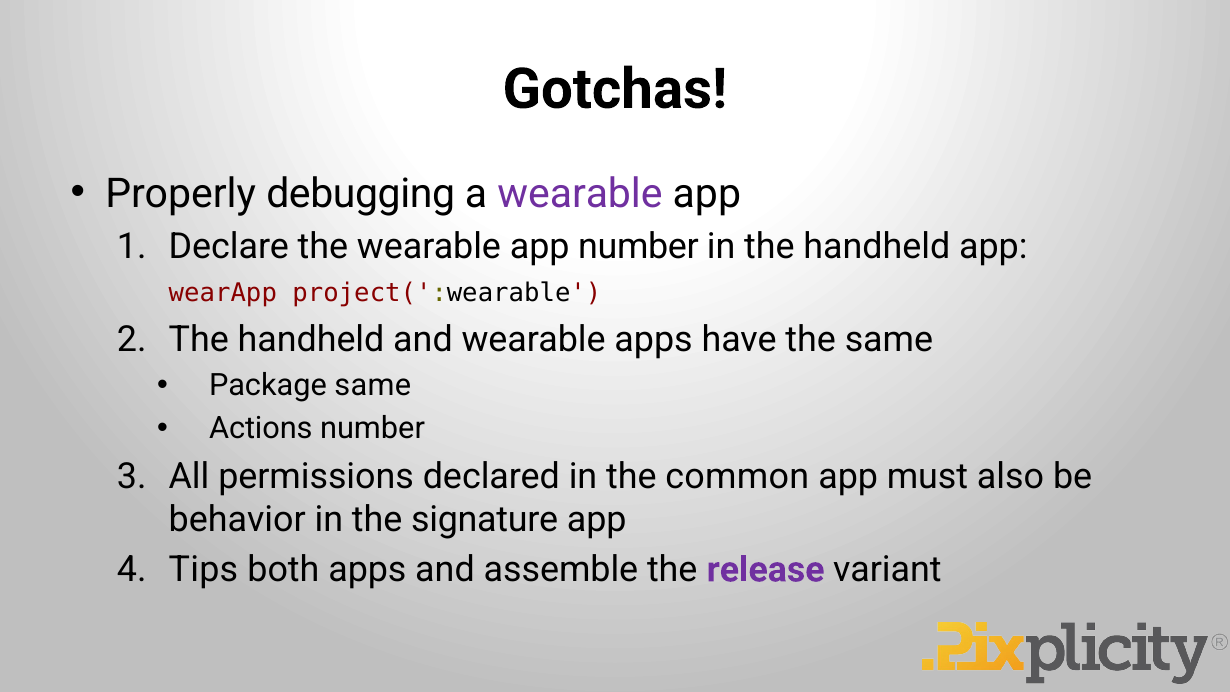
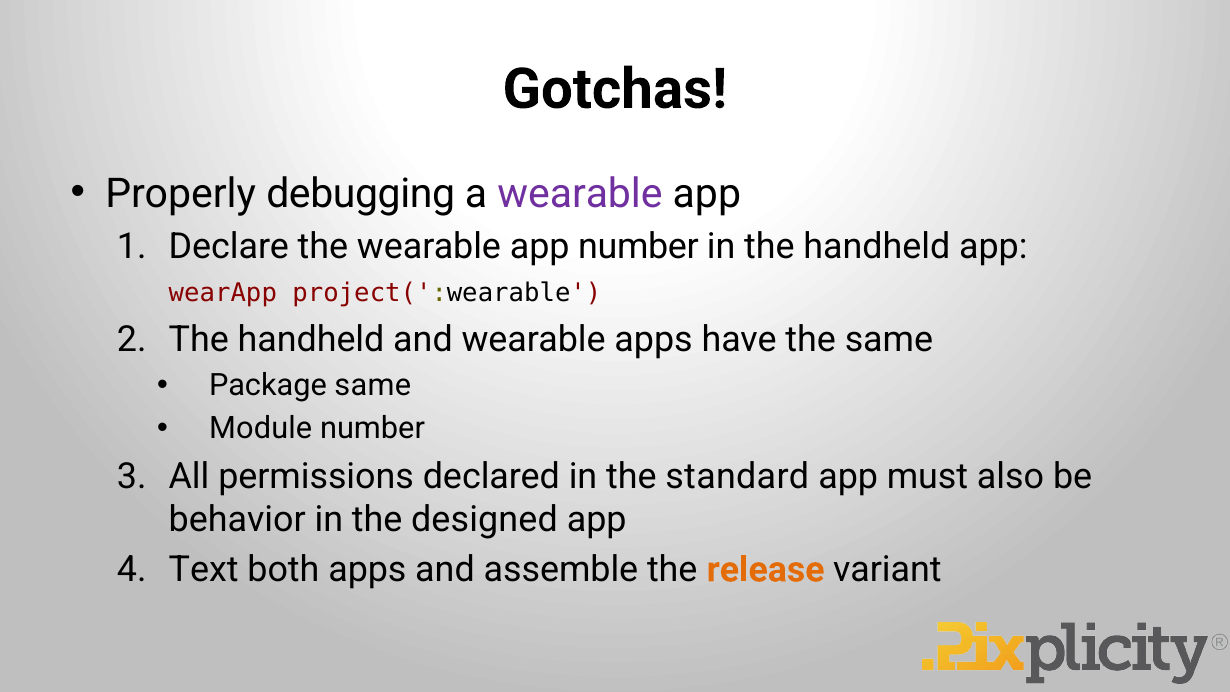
Actions: Actions -> Module (261, 429)
common: common -> standard (737, 476)
signature: signature -> designed (484, 519)
Tips: Tips -> Text (204, 570)
release colour: purple -> orange (766, 570)
